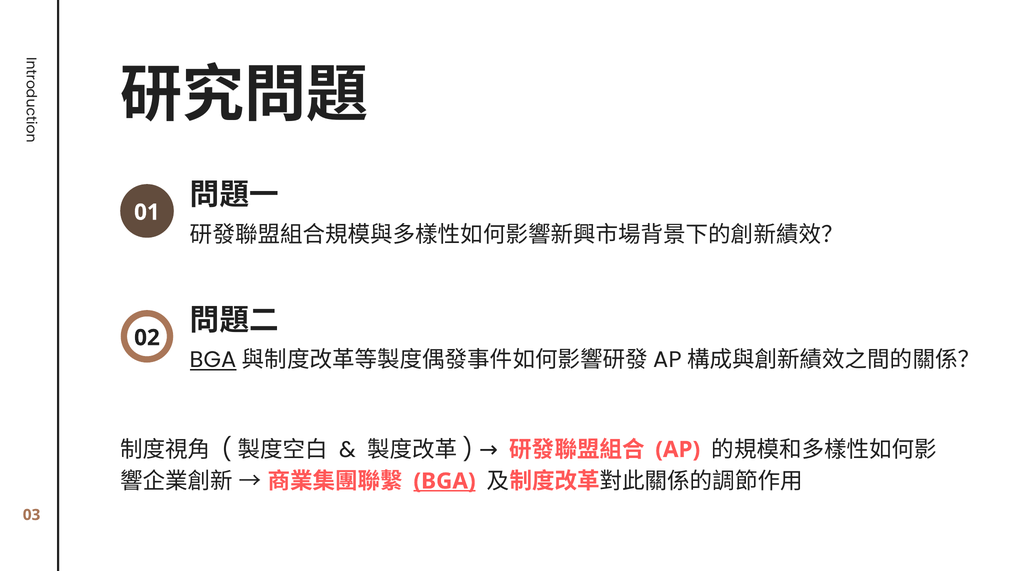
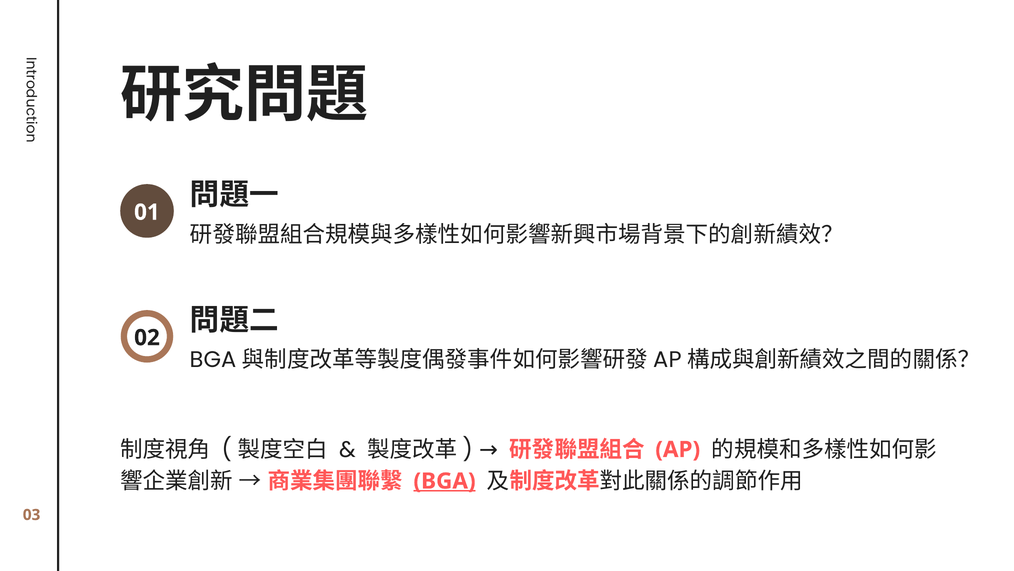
BGA underline: present -> none (213, 360)
